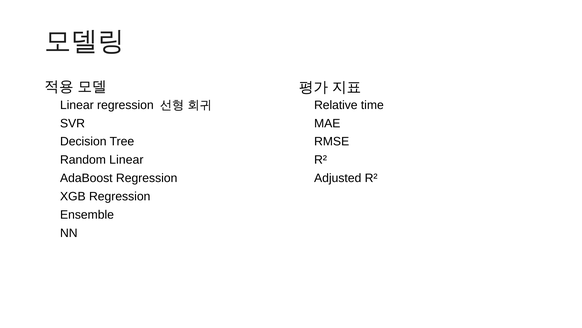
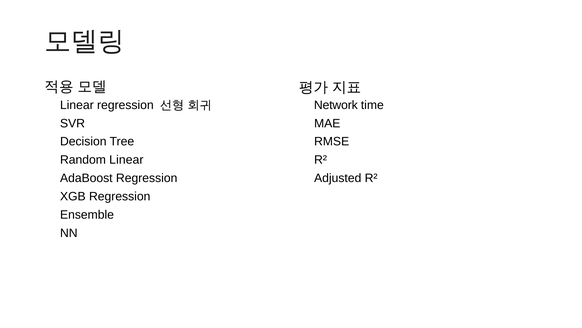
Relative: Relative -> Network (336, 105)
